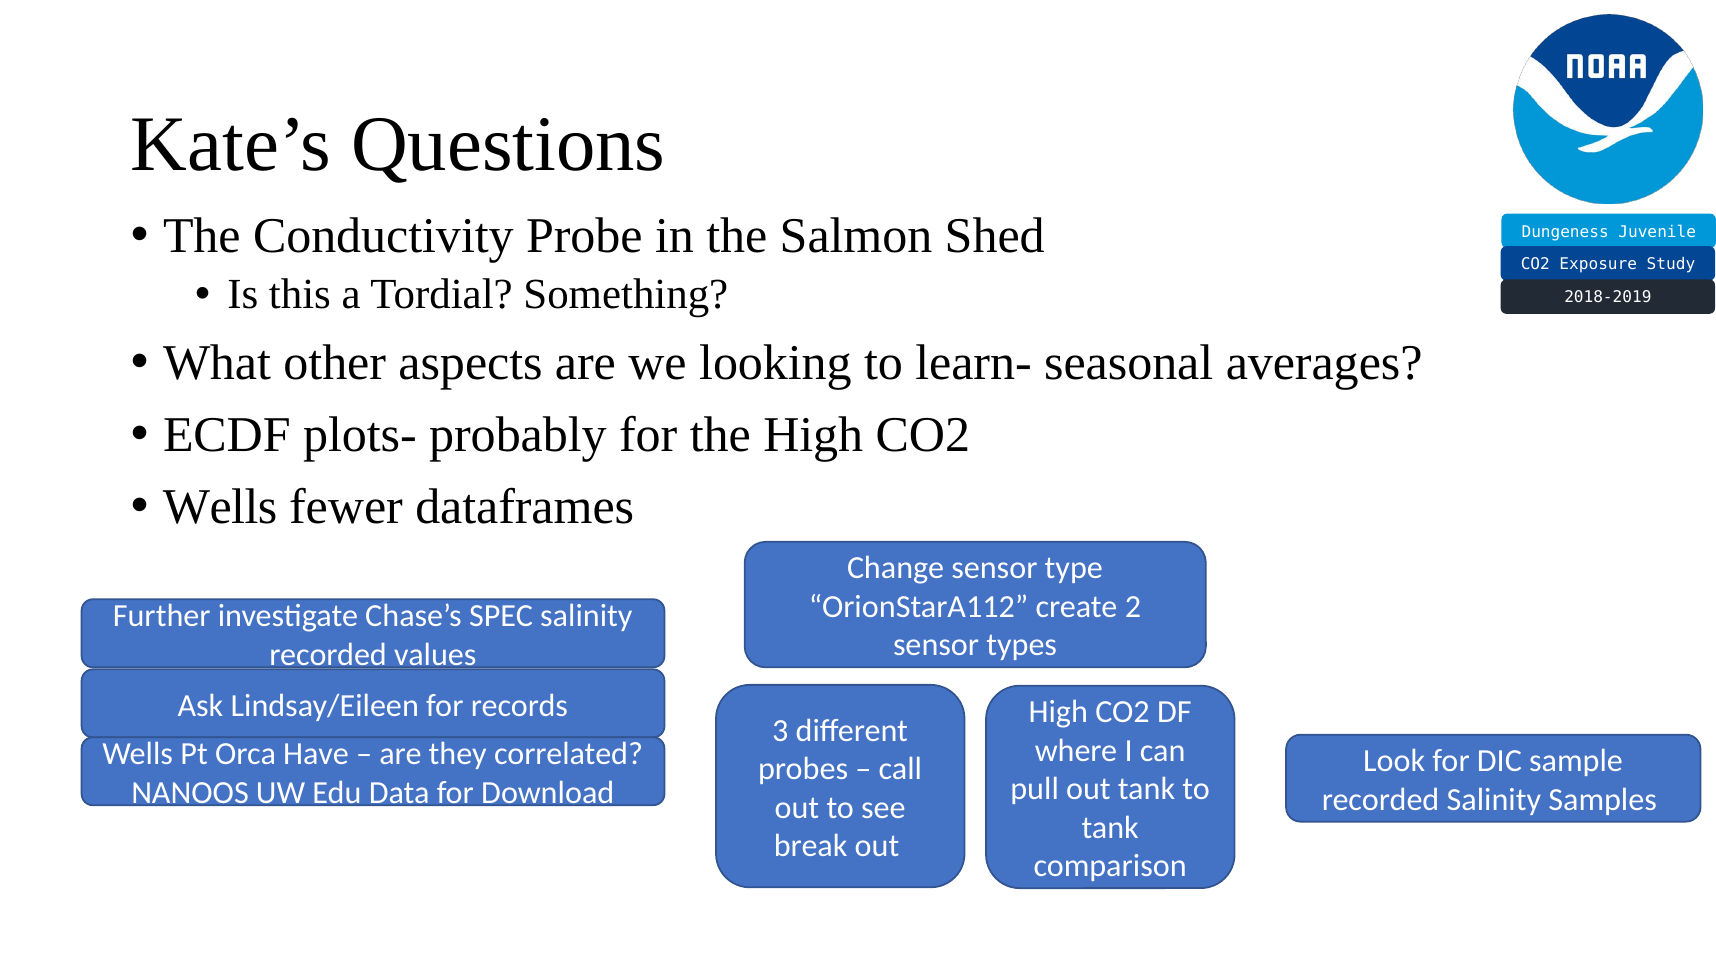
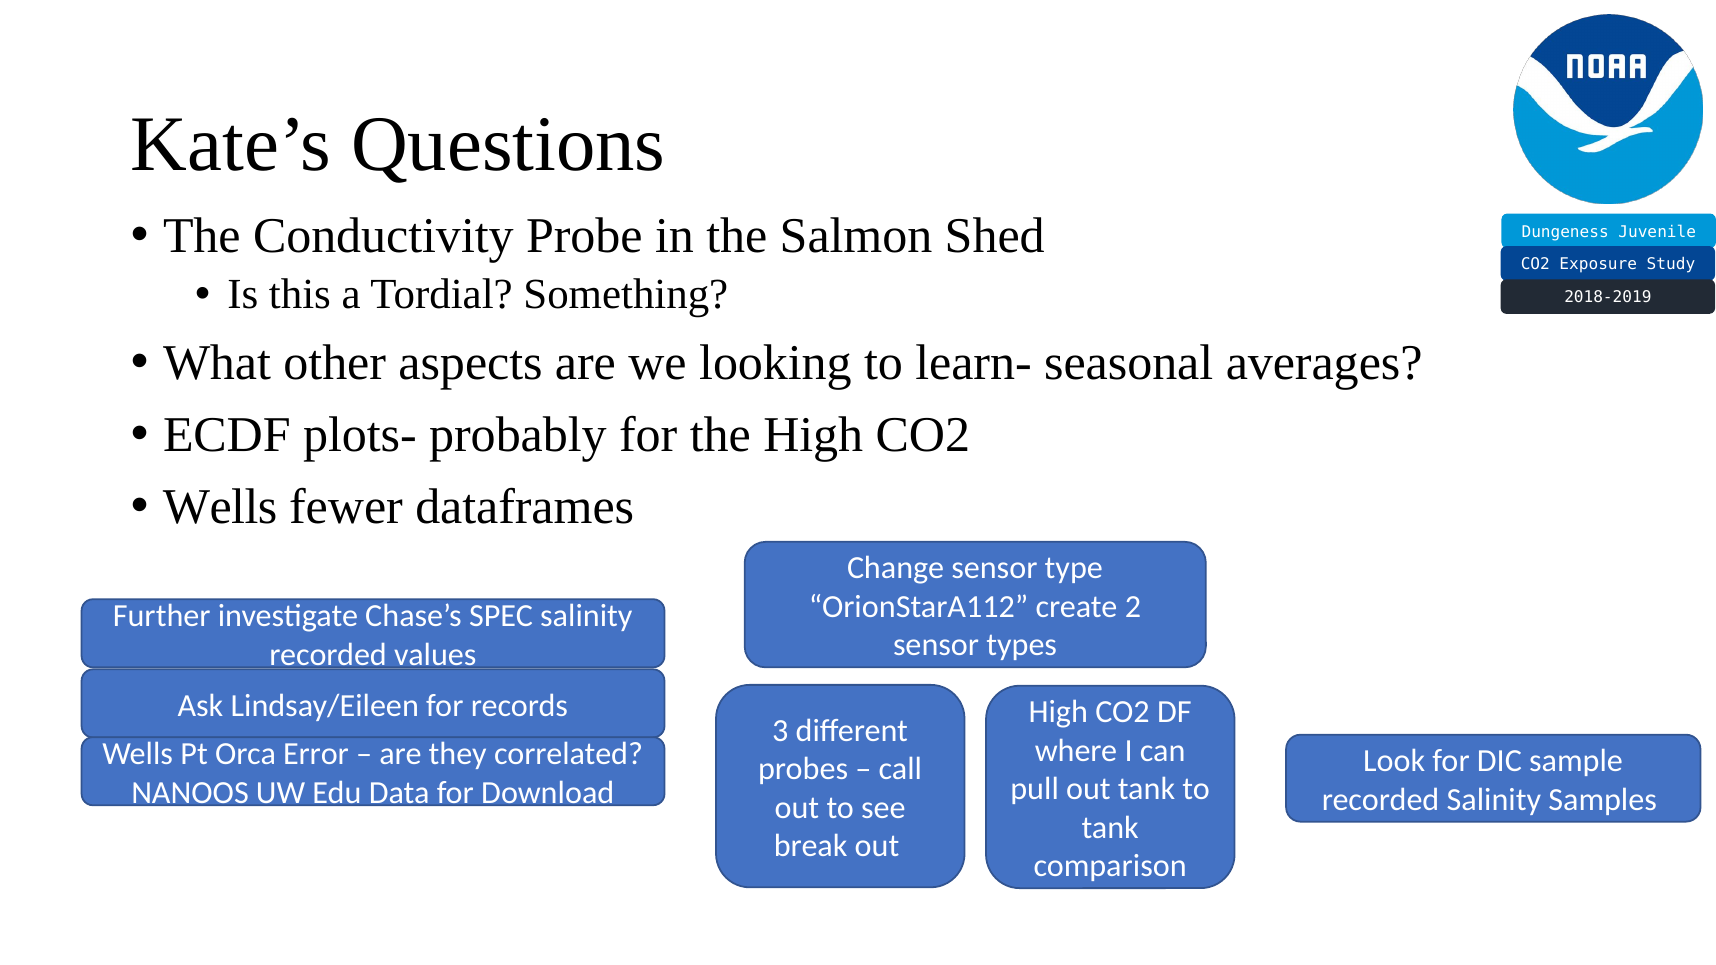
Have: Have -> Error (316, 754)
